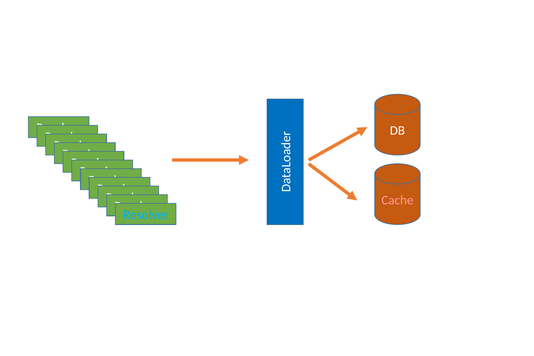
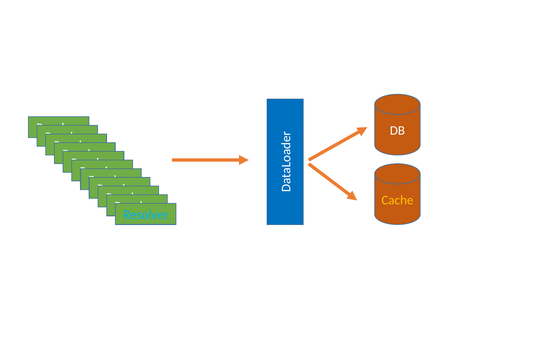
Cache colour: pink -> yellow (397, 200)
